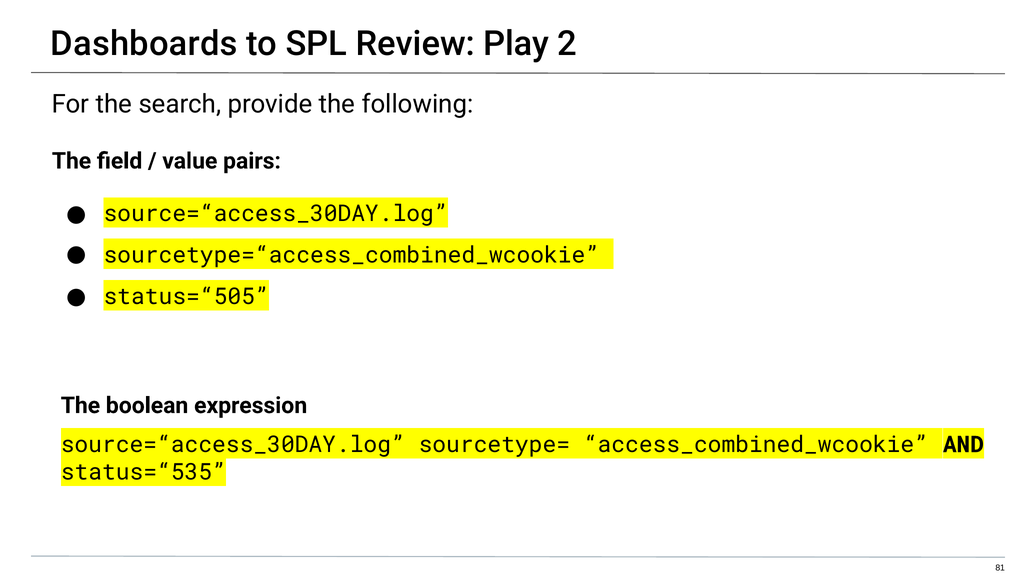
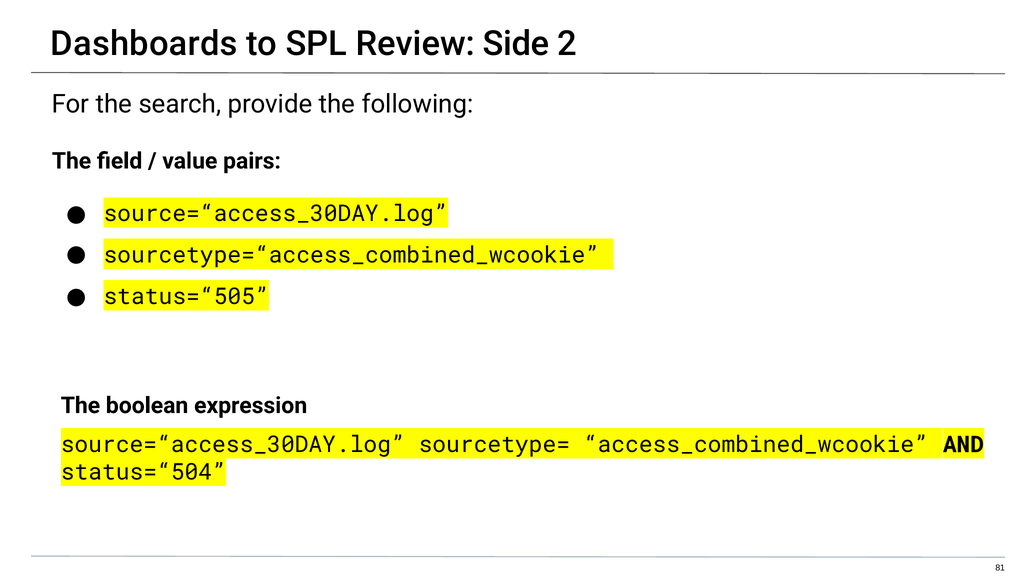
Play: Play -> Side (516, 44)
status=“535: status=“535 -> status=“504 (143, 472)
